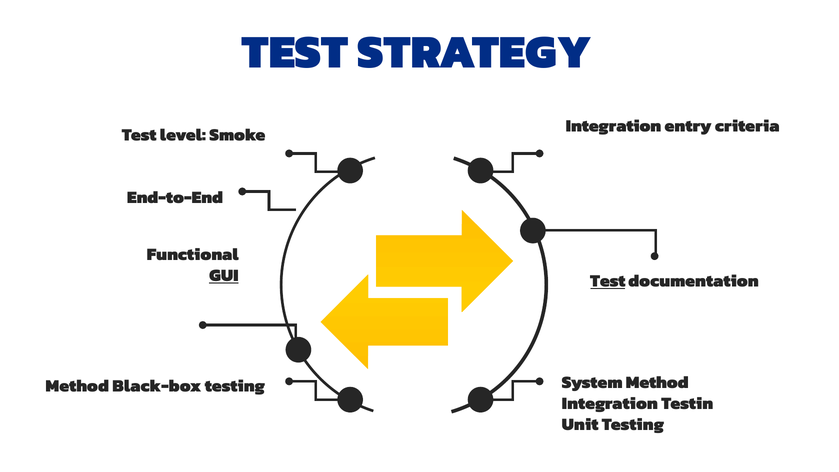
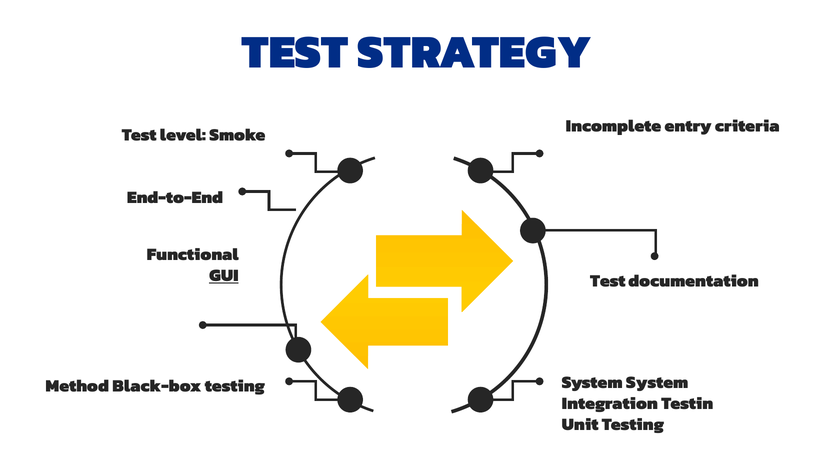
Integration: Integration -> Incomplete (613, 126)
Test underline: present -> none (608, 281)
System Method: Method -> System (657, 382)
